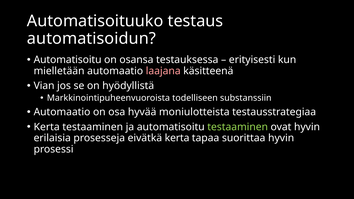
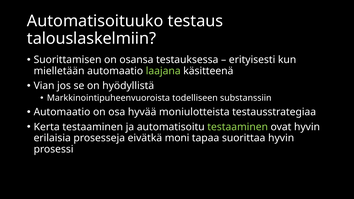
automatisoidun: automatisoidun -> talouslaskelmiin (92, 38)
Automatisoitu: Automatisoitu -> Suorittamisen (68, 60)
laajana colour: pink -> light green (163, 71)
eivätkä kerta: kerta -> moni (177, 138)
